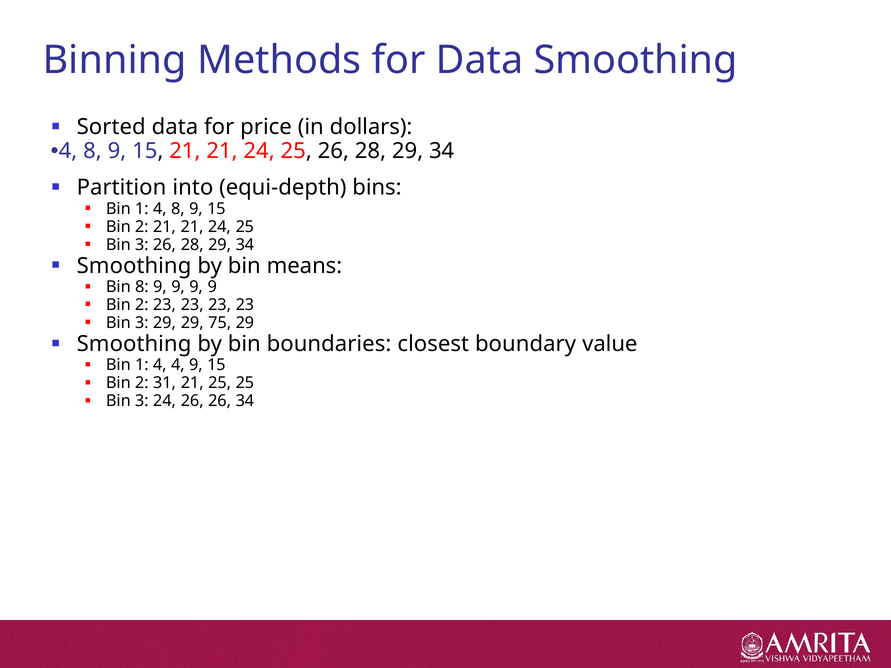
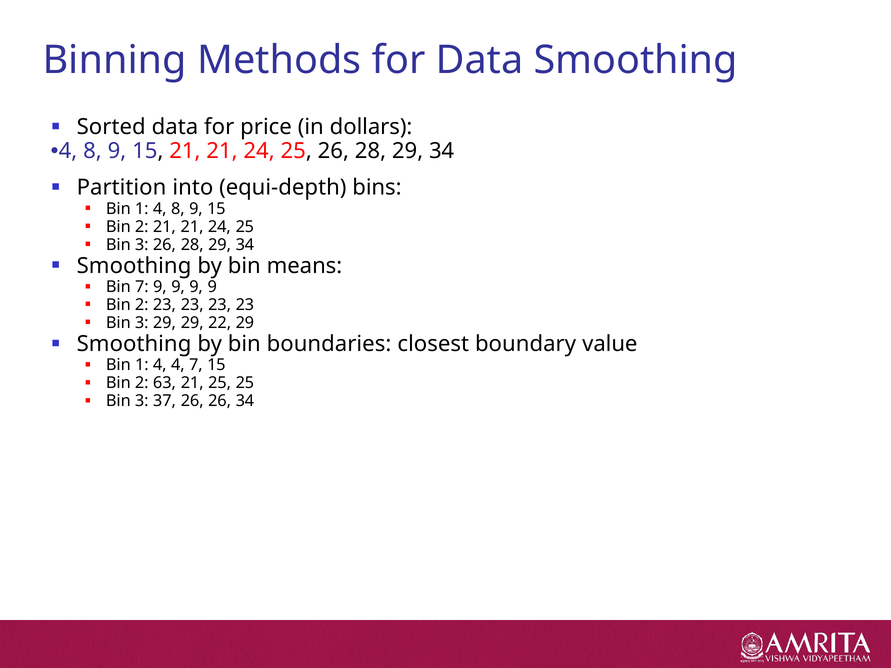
Bin 8: 8 -> 7 (142, 287)
75: 75 -> 22 (220, 323)
4 9: 9 -> 7 (196, 365)
31: 31 -> 63 (164, 383)
3 24: 24 -> 37 (164, 401)
